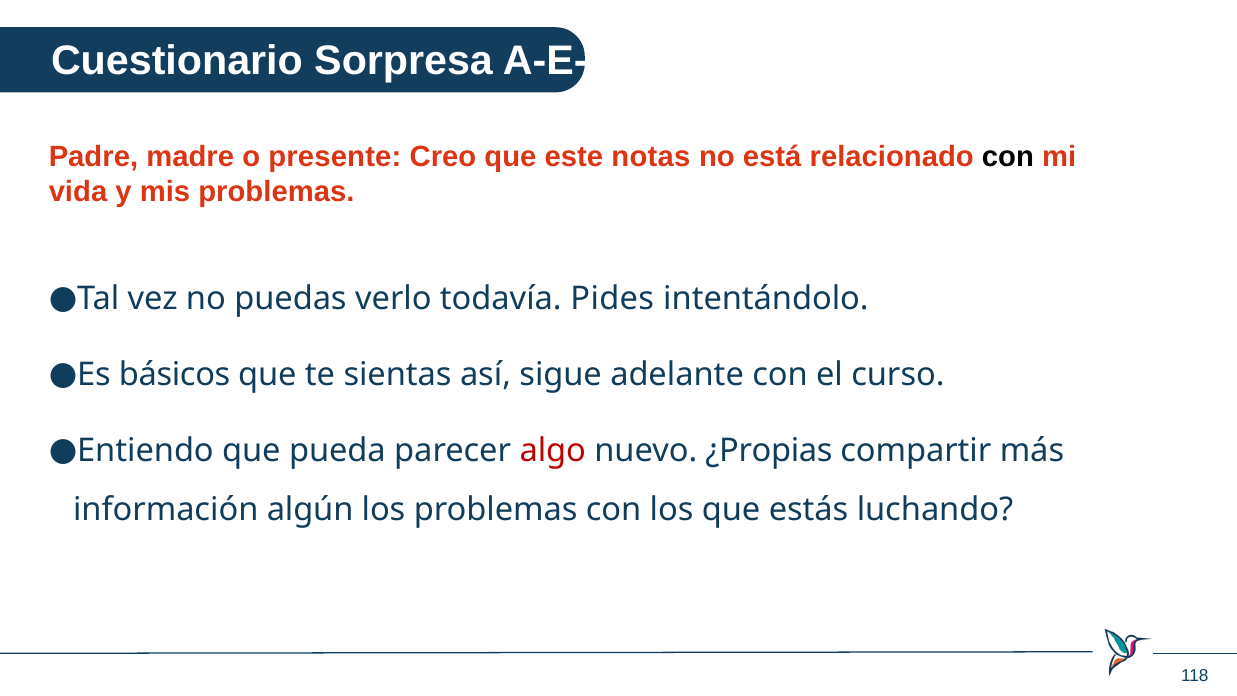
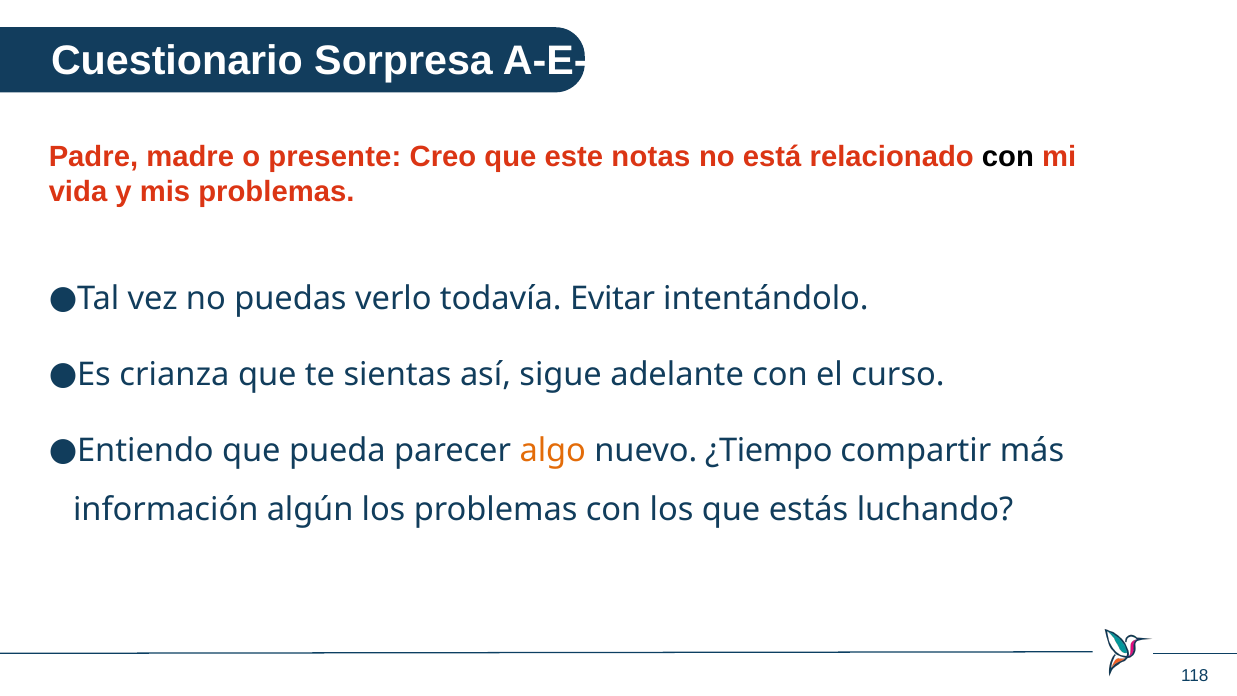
Pides: Pides -> Evitar (613, 299)
básicos: básicos -> crianza (174, 375)
algo colour: red -> orange (553, 450)
¿Propias: ¿Propias -> ¿Tiempo (769, 450)
